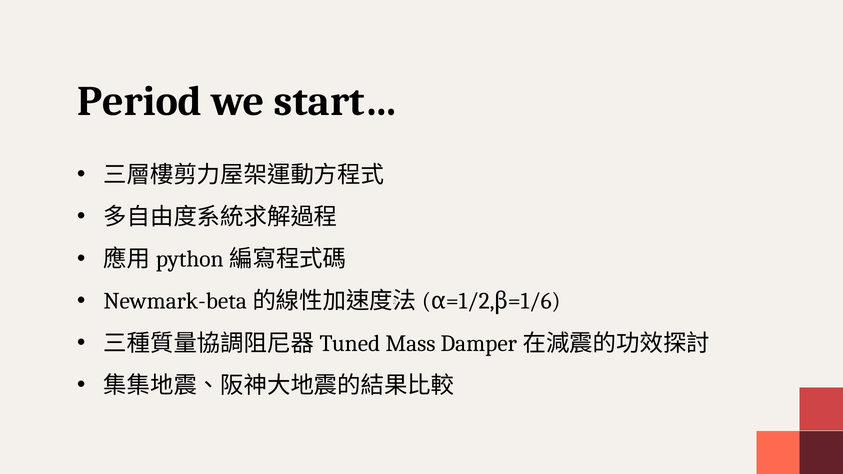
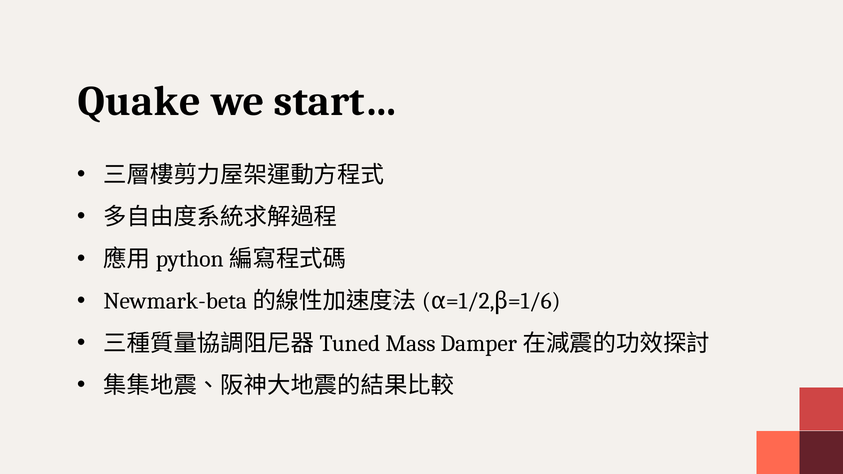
Period: Period -> Quake (139, 102)
